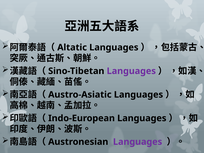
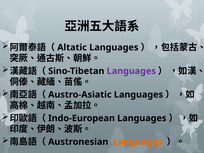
Languages colour: purple -> orange (138, 142)
